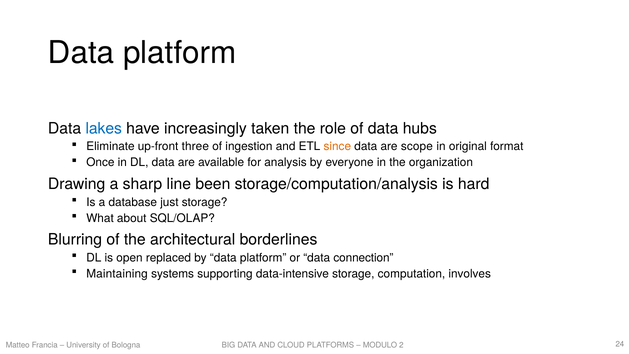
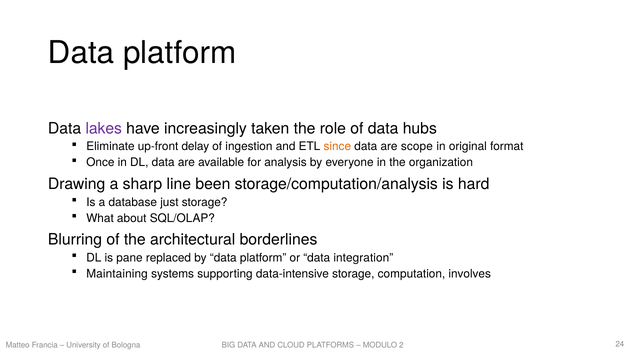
lakes colour: blue -> purple (104, 128)
three: three -> delay (195, 146)
open: open -> pane (130, 258)
connection: connection -> integration (363, 258)
